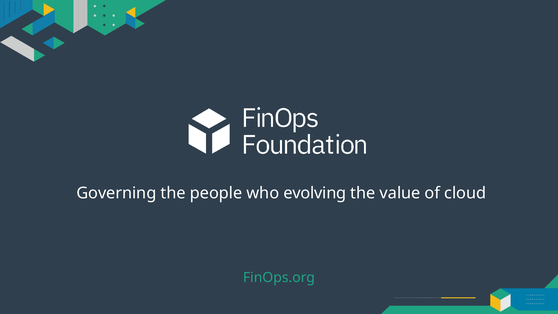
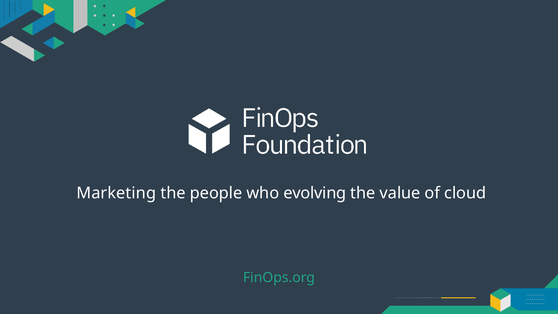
Governing: Governing -> Marketing (116, 193)
